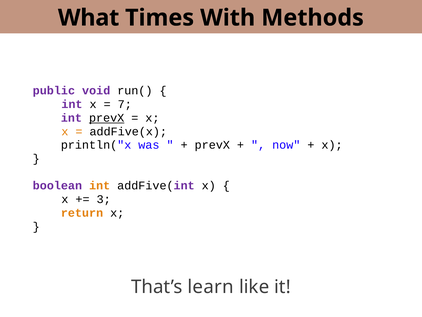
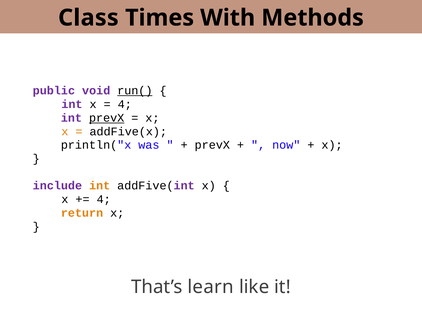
What: What -> Class (88, 18)
run( underline: none -> present (135, 91)
7: 7 -> 4 (125, 104)
boolean: boolean -> include (57, 185)
3: 3 -> 4 (104, 199)
